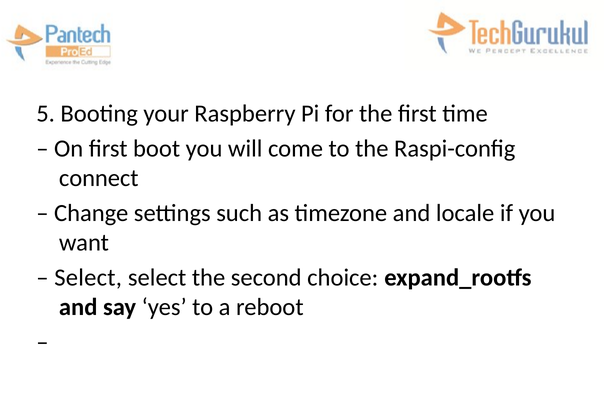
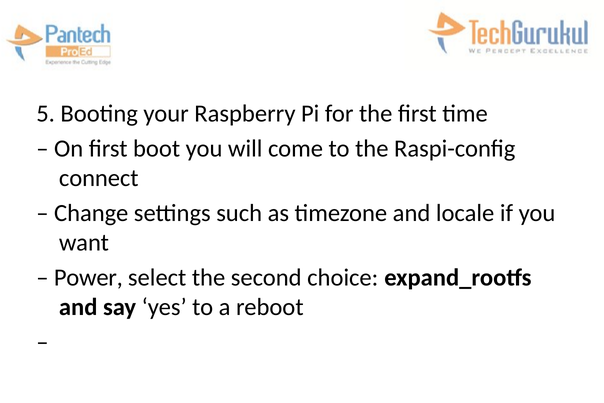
Select: Select -> Power (88, 277)
